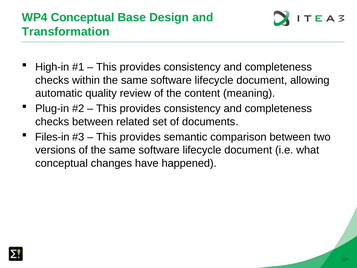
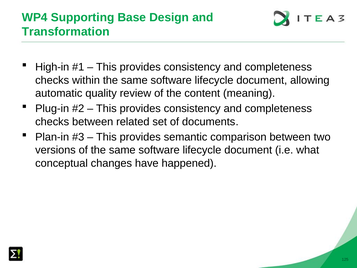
WP4 Conceptual: Conceptual -> Supporting (83, 17)
Files-in: Files-in -> Plan-in (52, 137)
